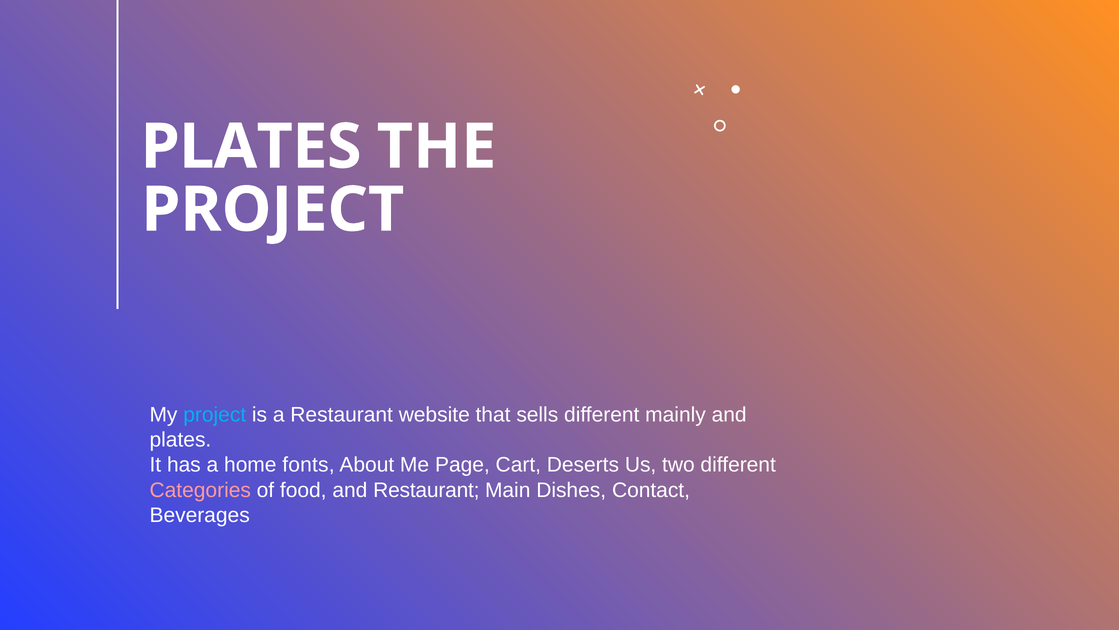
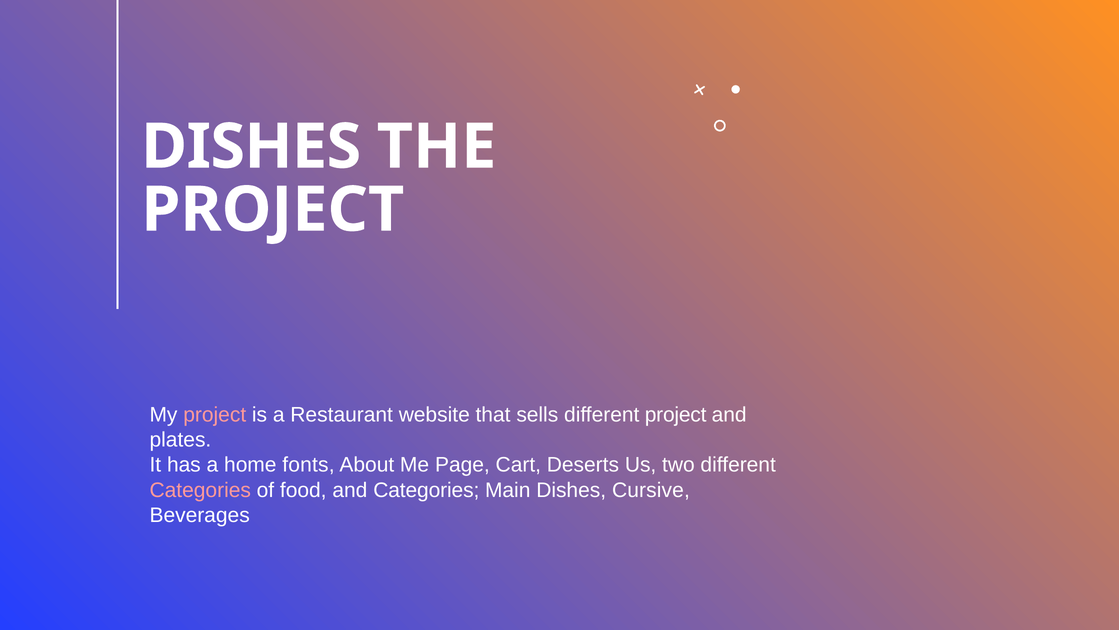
PLATES: PLATES -> DISHES (251, 147)
project colour: light blue -> pink (215, 414)
different mainly: mainly -> project (676, 414)
and Restaurant: Restaurant -> Categories (426, 490)
Contact: Contact -> Cursive (651, 490)
